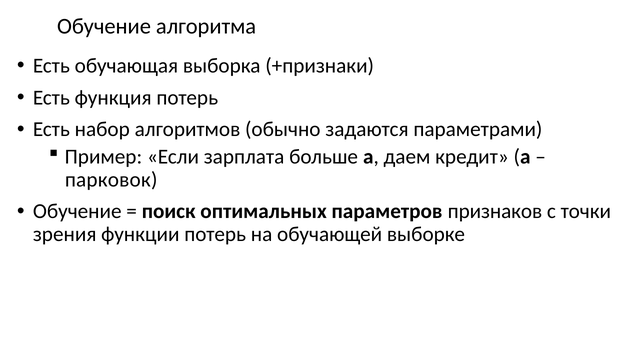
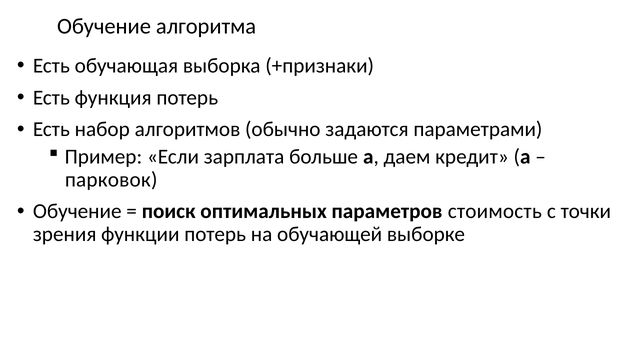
признаков: признаков -> стоимость (495, 211)
